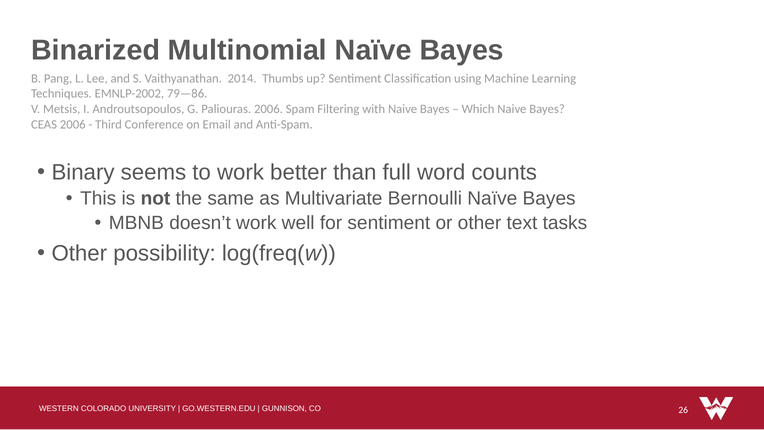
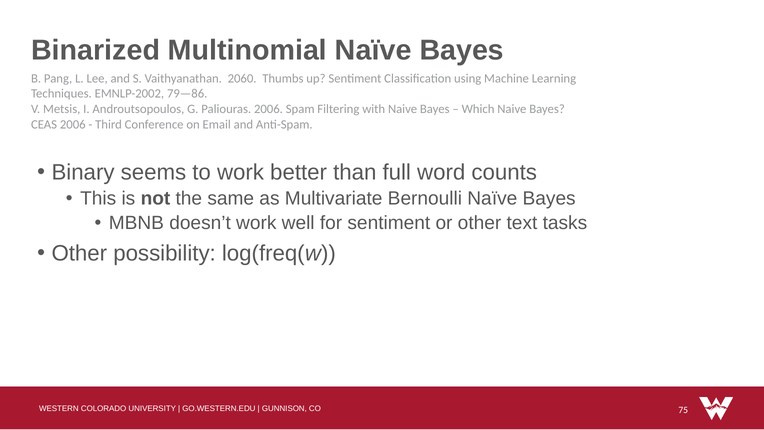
2014: 2014 -> 2060 (242, 78)
26: 26 -> 75 (683, 410)
